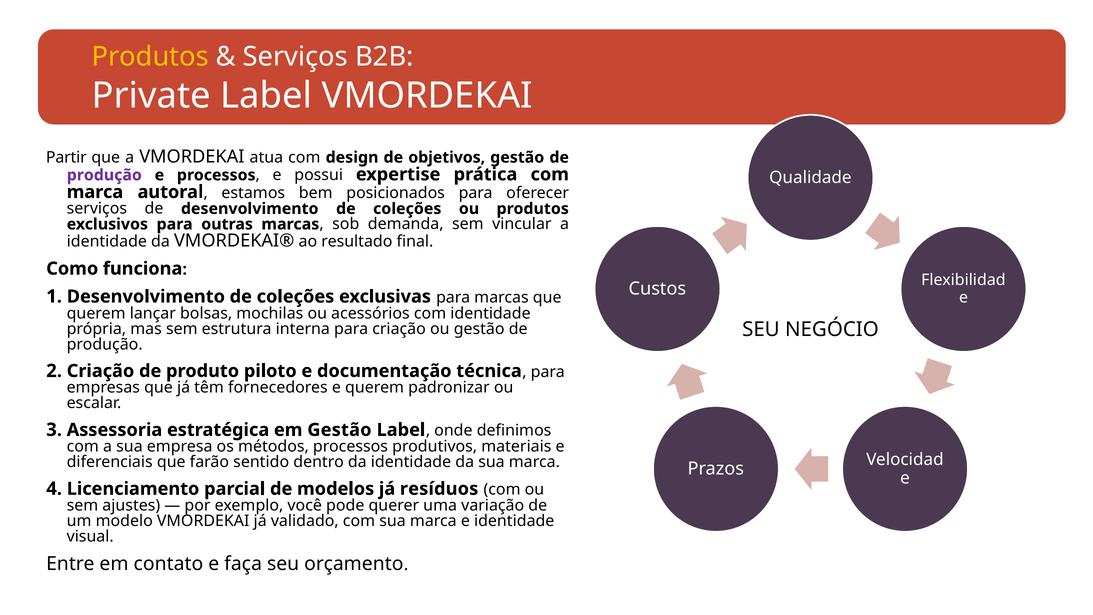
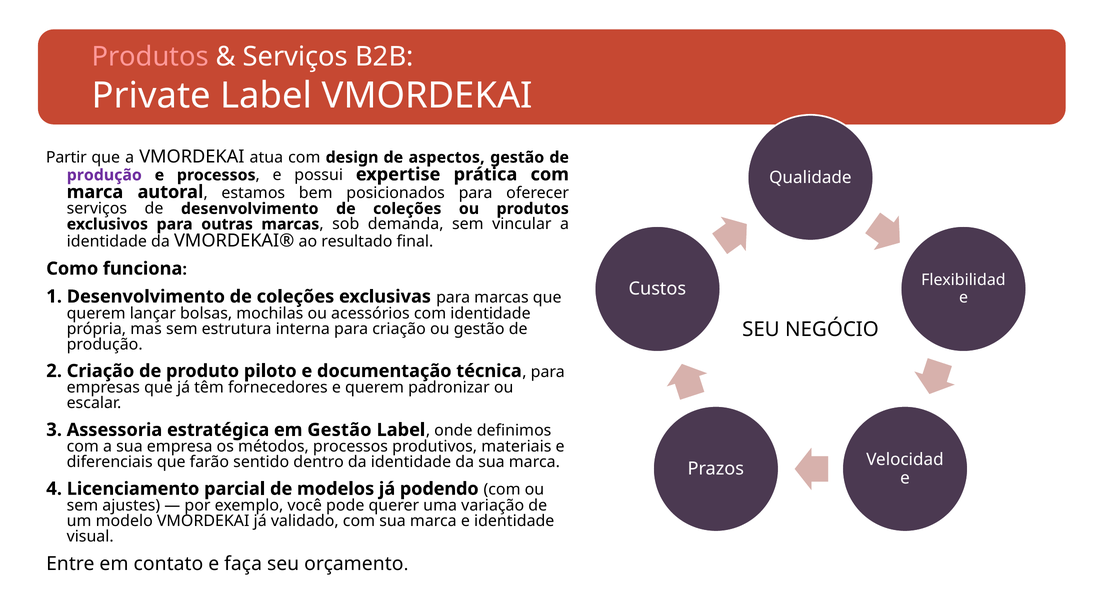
Produtos colour: yellow -> pink (150, 57)
objetivos: objetivos -> aspectos (447, 157)
resíduos: resíduos -> podendo (439, 489)
